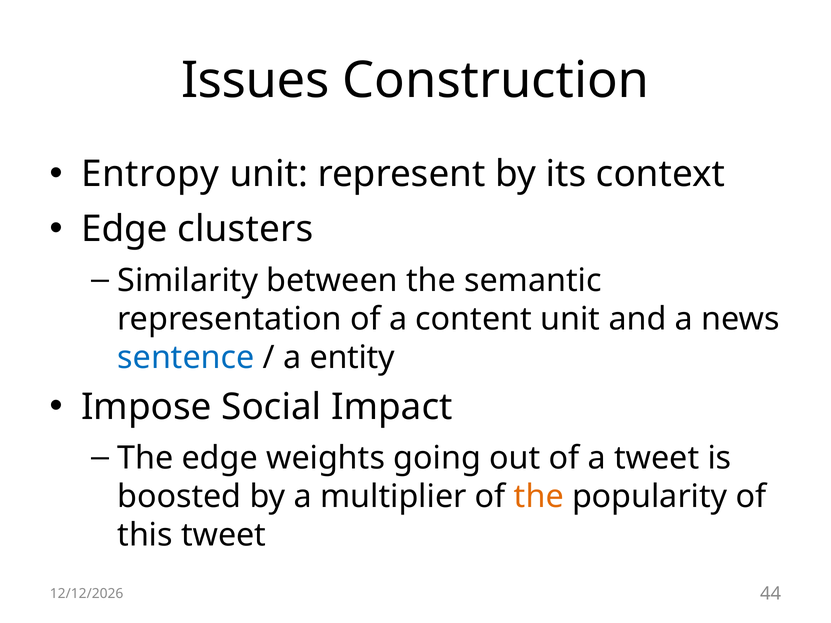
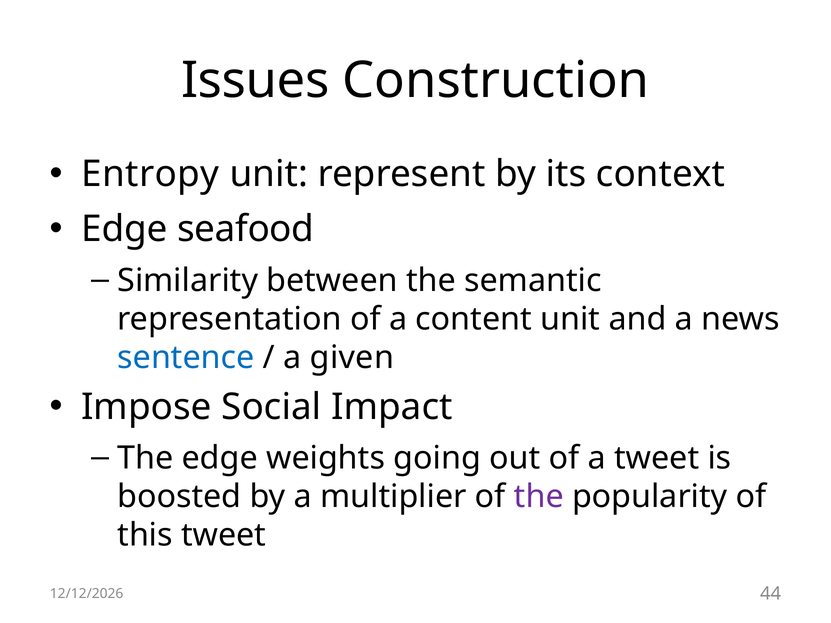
clusters: clusters -> seafood (246, 229)
entity: entity -> given (352, 358)
the colour: orange -> purple (539, 497)
